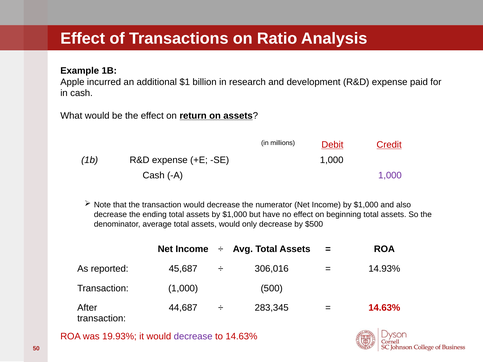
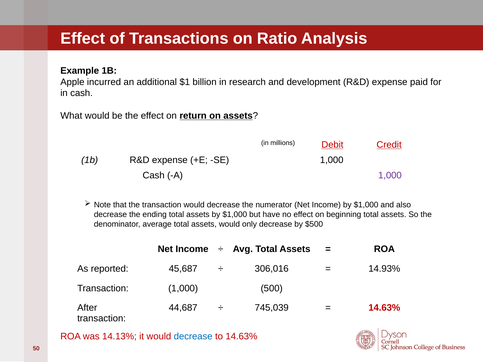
283,345: 283,345 -> 745,039 (272, 308)
19.93%: 19.93% -> 14.13% (119, 336)
decrease colour: purple -> blue (193, 336)
